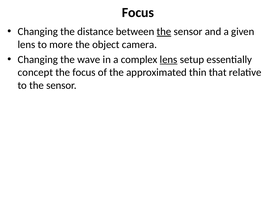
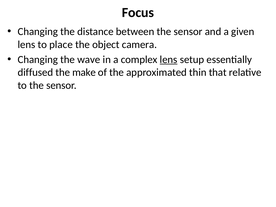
the underline: present -> none (164, 32)
more: more -> place (61, 44)
concept: concept -> diffused (35, 72)
the focus: focus -> make (84, 72)
